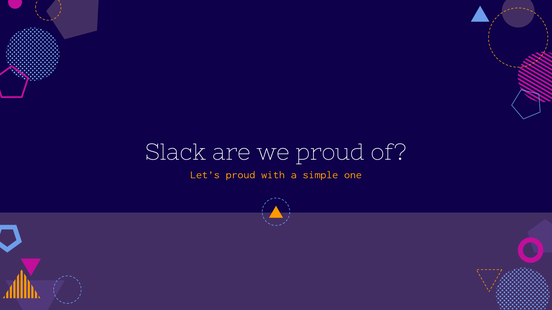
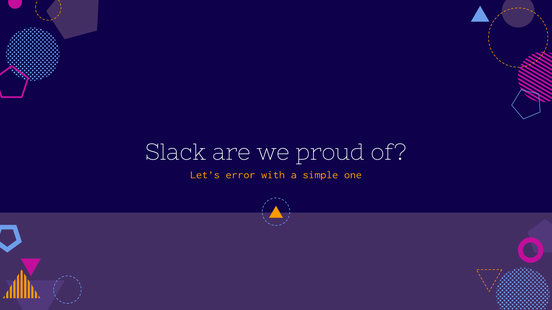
Let’s proud: proud -> error (240, 175)
